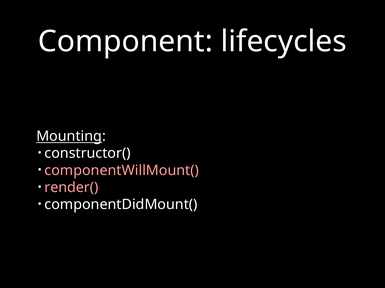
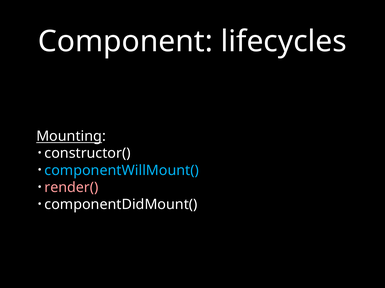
componentWillMount( colour: pink -> light blue (122, 171)
